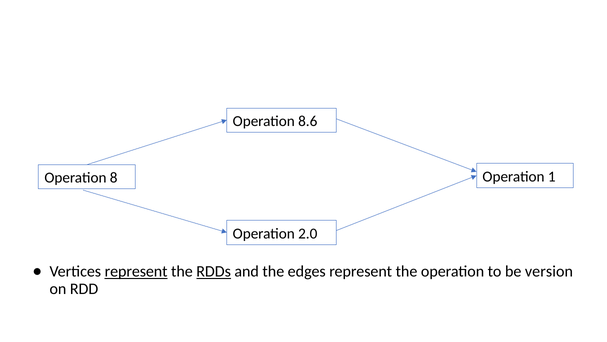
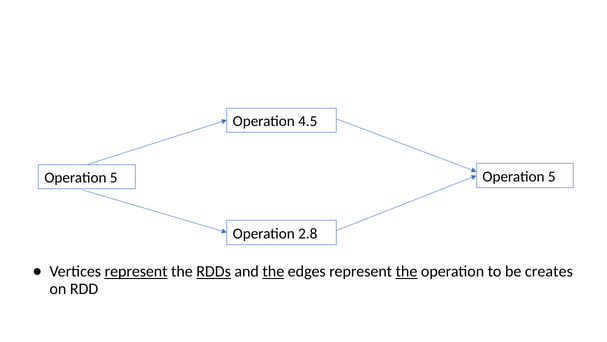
8.6: 8.6 -> 4.5 (308, 121)
1: 1 -> 5 (552, 176)
8: 8 -> 5 (114, 178)
2.0: 2.0 -> 2.8 (308, 233)
the underline: none -> present (273, 271)
the underline: none -> present (407, 271)
version: version -> creates (549, 271)
